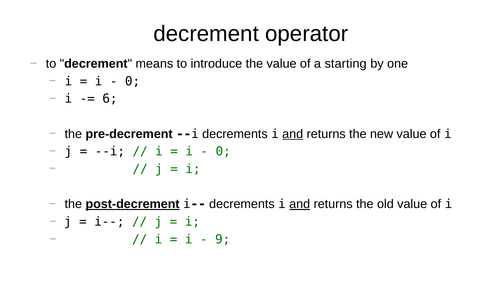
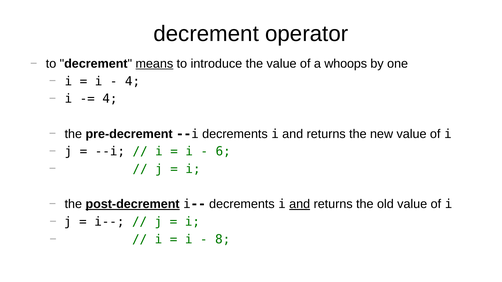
means underline: none -> present (154, 64)
starting: starting -> whoops (346, 64)
0: 0 -> 4 (133, 81)
6: 6 -> 4 (110, 99)
and underline: present -> none (293, 134)
0: 0 -> 6 (223, 152)
9: 9 -> 8 (223, 240)
